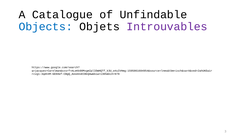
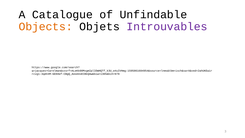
Objects colour: blue -> orange (46, 27)
